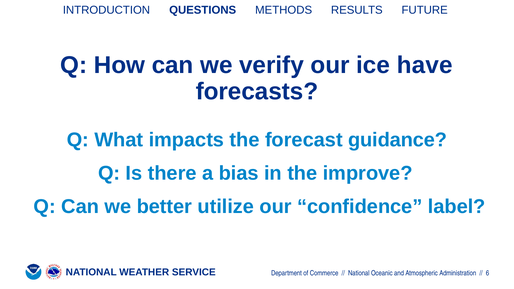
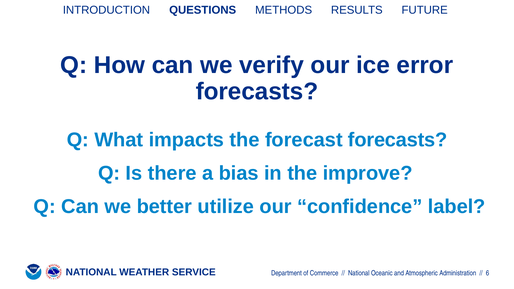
have: have -> error (425, 65)
forecast guidance: guidance -> forecasts (398, 140)
